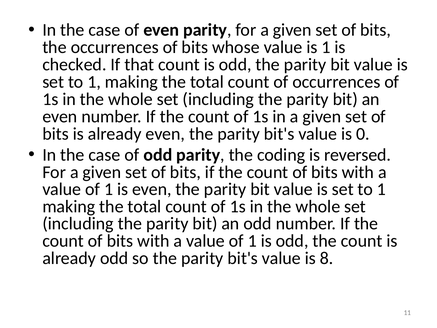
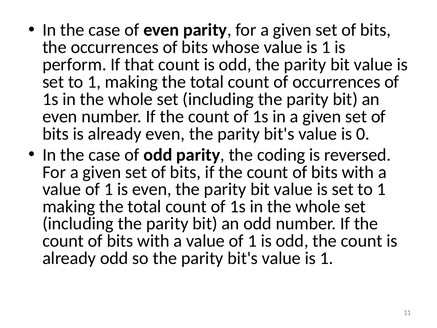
checked: checked -> perform (74, 65)
bit's value is 8: 8 -> 1 (327, 258)
